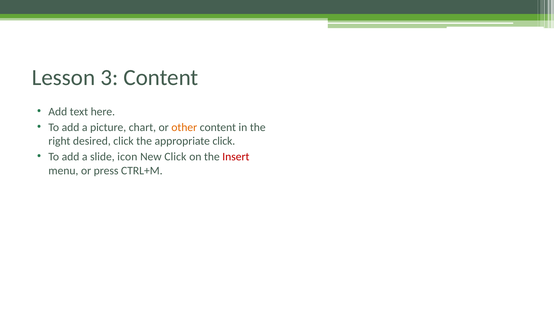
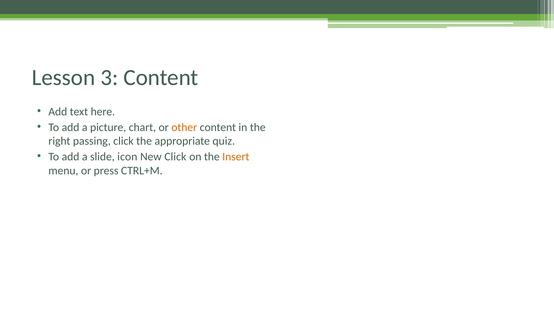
desired: desired -> passing (92, 141)
appropriate click: click -> quiz (224, 141)
Insert colour: red -> orange (236, 157)
